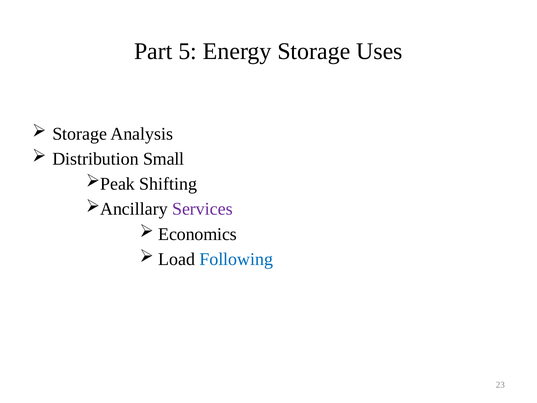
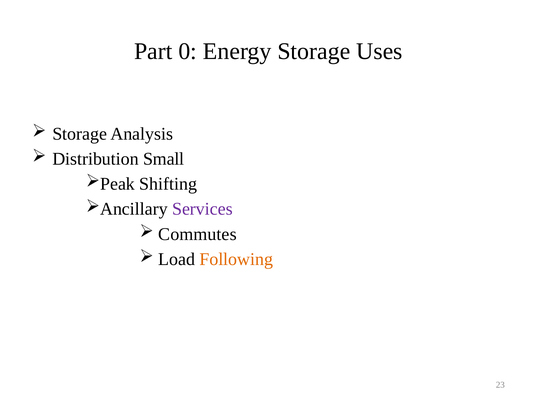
5: 5 -> 0 (188, 51)
Economics: Economics -> Commutes (197, 234)
Following colour: blue -> orange (236, 259)
